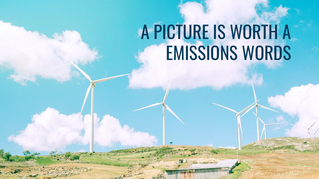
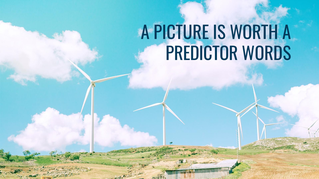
EMISSIONS: EMISSIONS -> PREDICTOR (202, 55)
